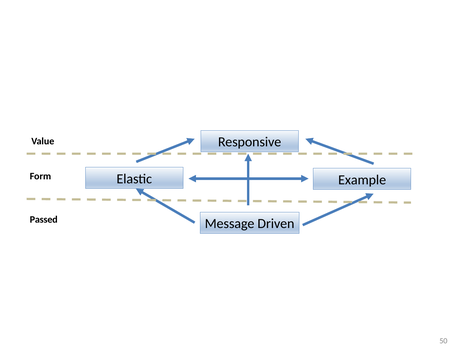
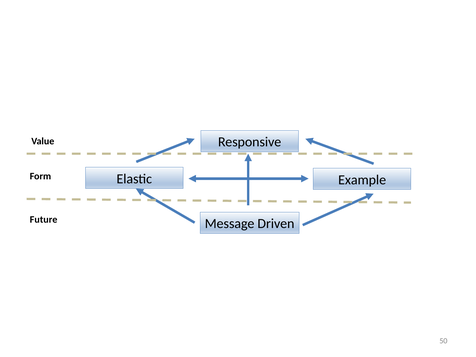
Passed: Passed -> Future (44, 220)
